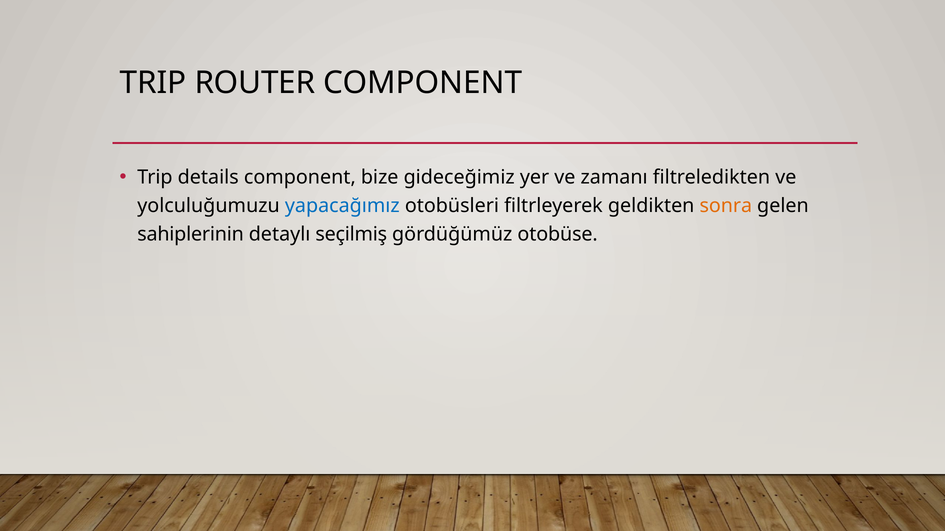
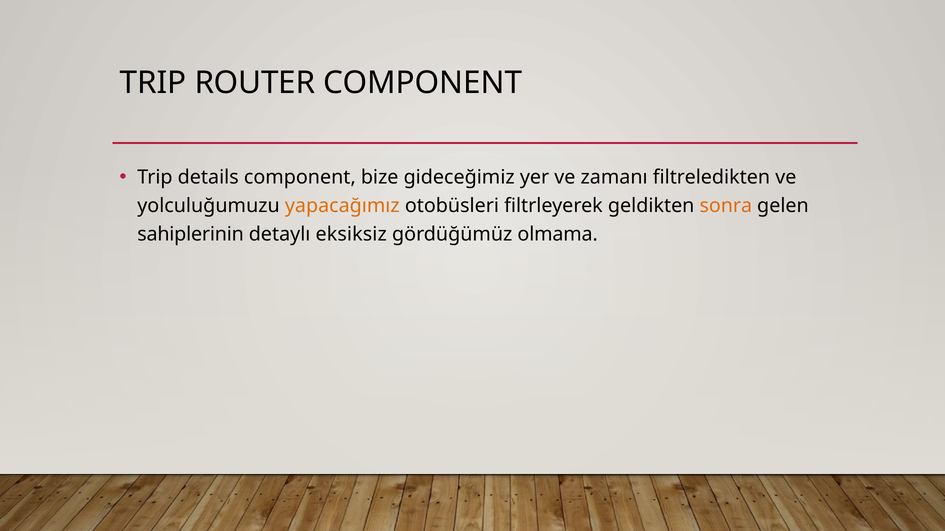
yapacağımız colour: blue -> orange (342, 206)
seçilmiş: seçilmiş -> eksiksiz (351, 234)
otobüse: otobüse -> olmama (558, 234)
